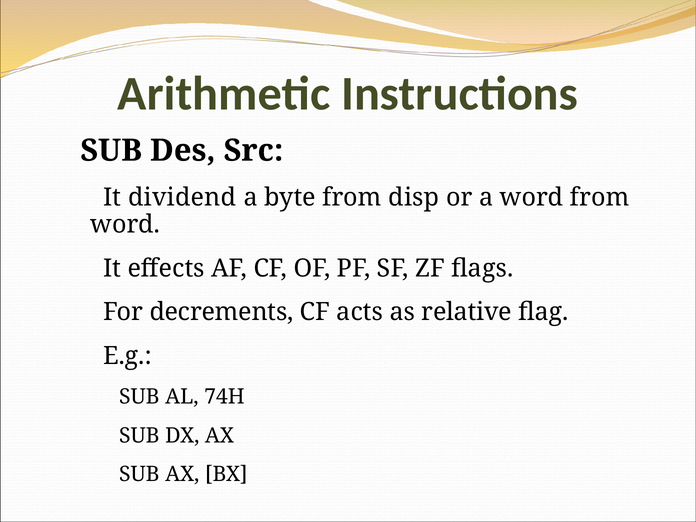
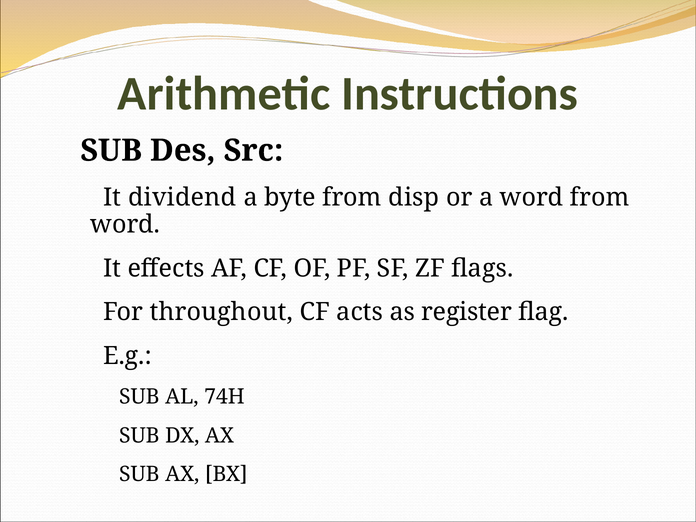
decrements: decrements -> throughout (221, 312)
relative: relative -> register (467, 312)
